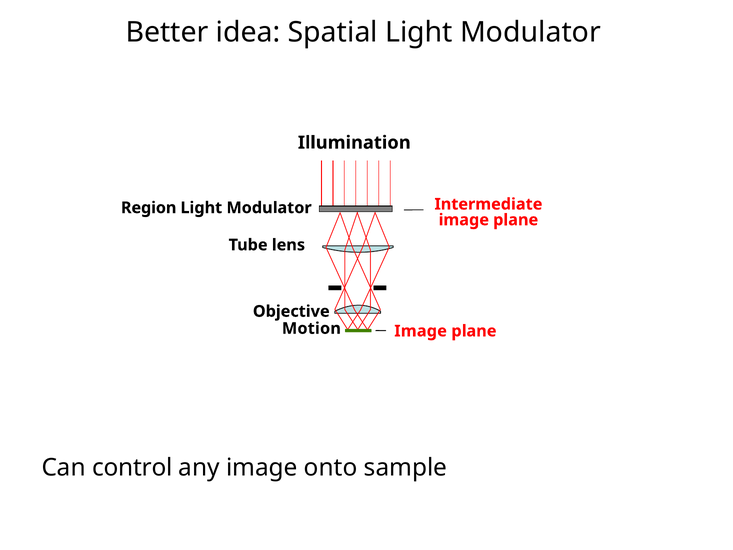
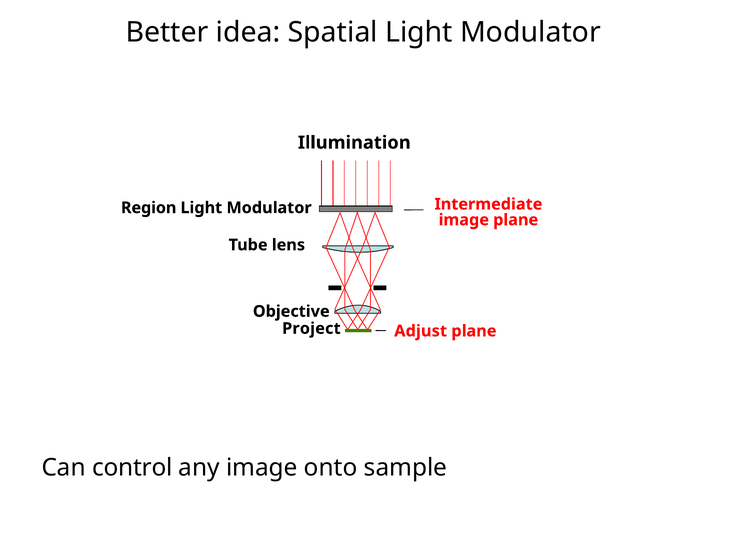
Motion: Motion -> Project (311, 328)
Image: Image -> Adjust (421, 331)
